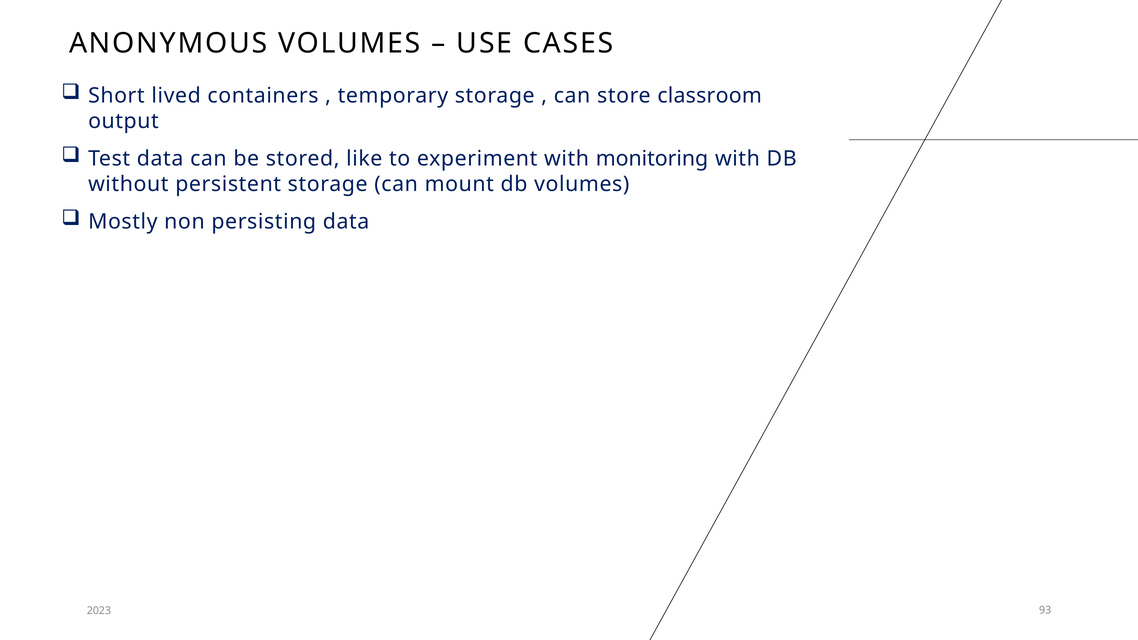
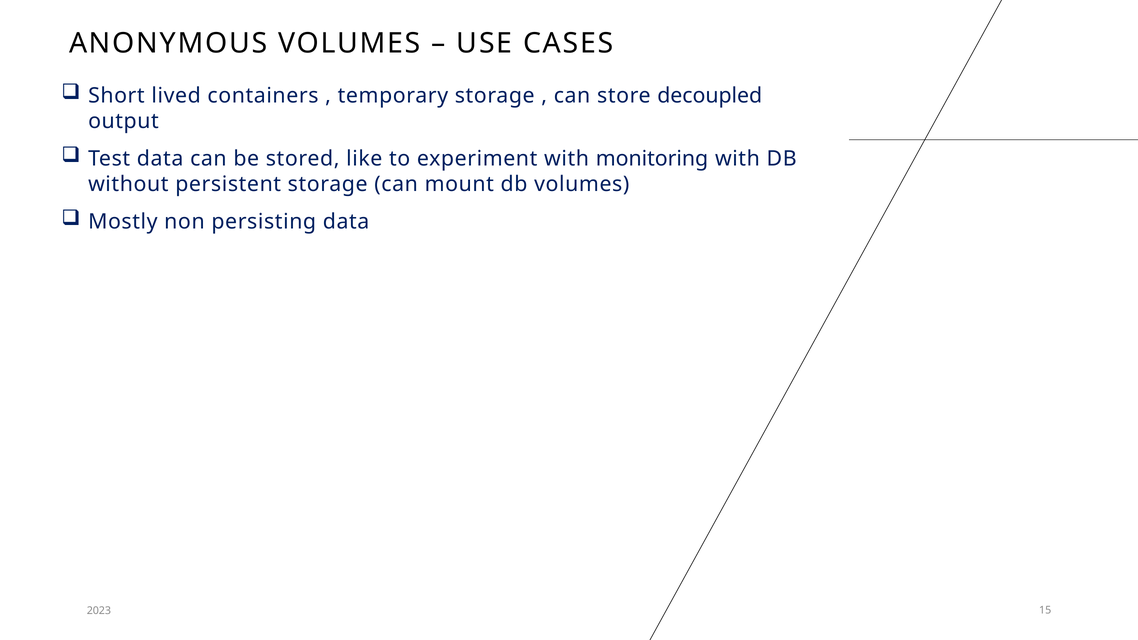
classroom: classroom -> decoupled (710, 96)
93: 93 -> 15 (1045, 610)
